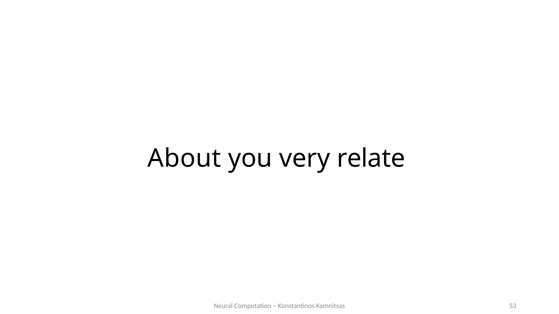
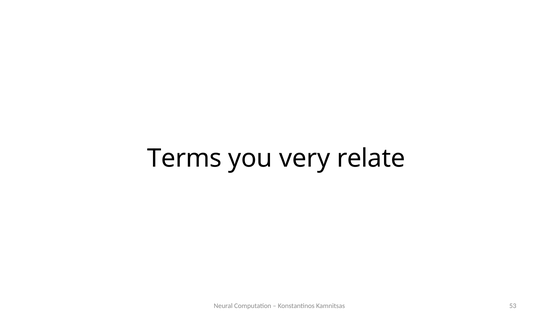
About: About -> Terms (185, 158)
